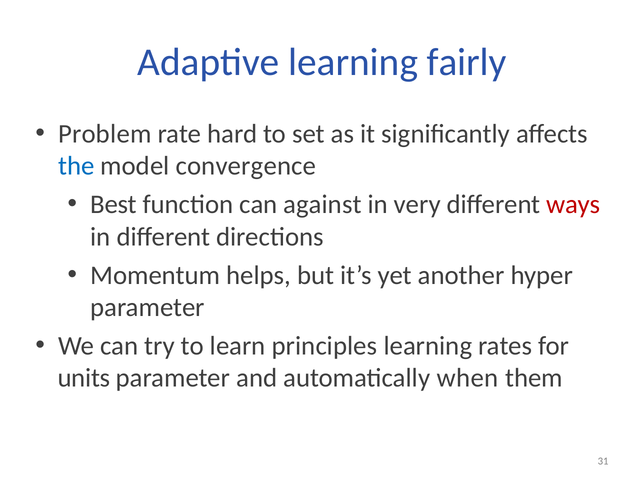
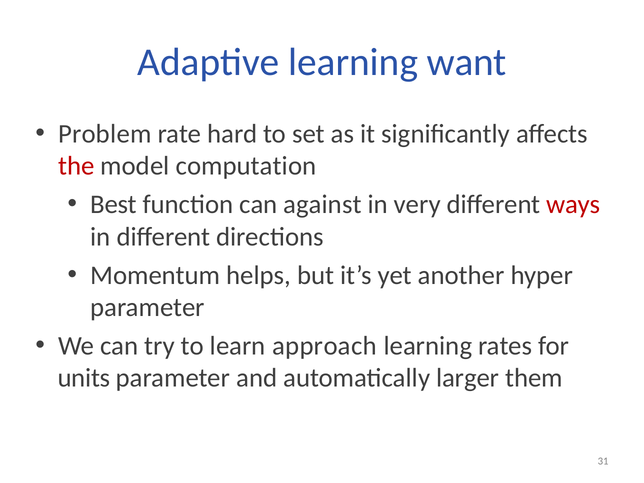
fairly: fairly -> want (467, 62)
the colour: blue -> red (76, 166)
convergence: convergence -> computation (246, 166)
principles: principles -> approach (324, 346)
when: when -> larger (468, 378)
